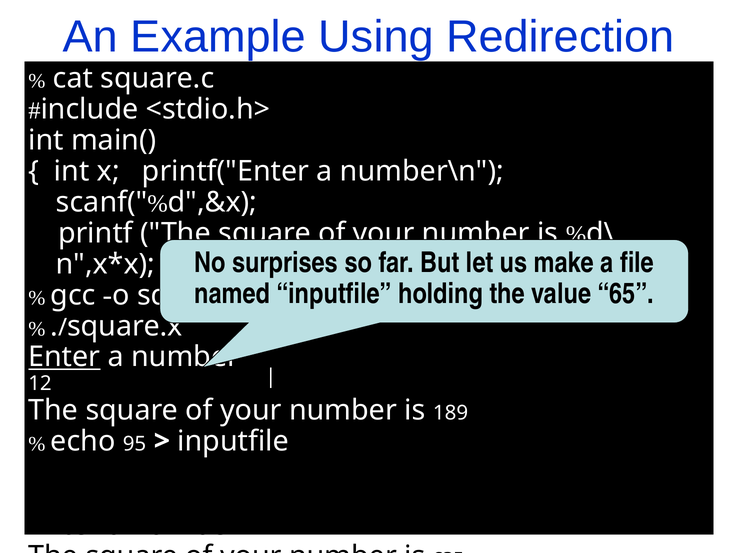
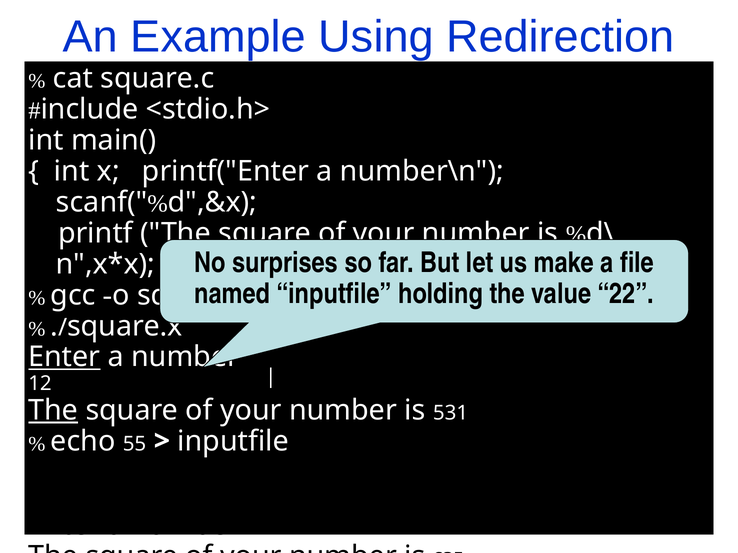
65: 65 -> 22 (626, 294)
The underline: none -> present (53, 410)
189: 189 -> 531 (451, 413)
95: 95 -> 55 (134, 444)
